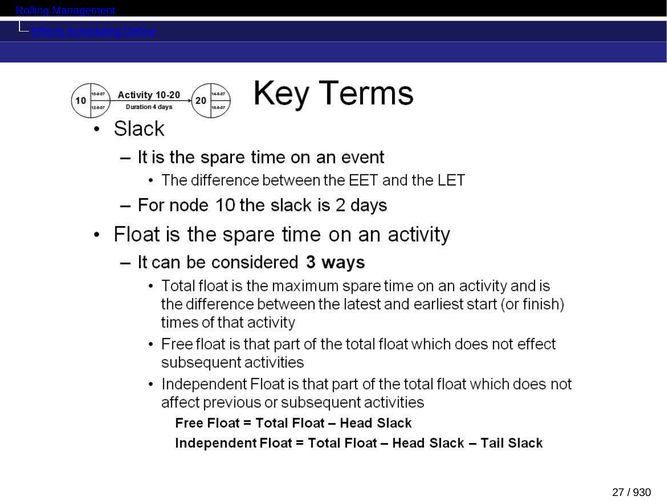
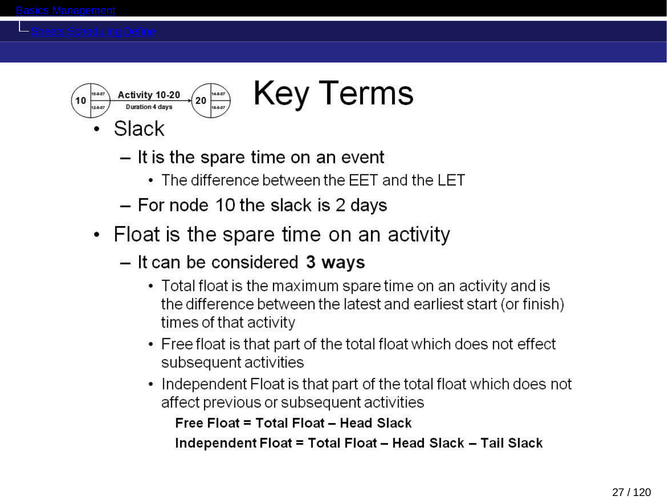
Rolling: Rolling -> Basics (32, 11)
Effects: Effects -> Sheets (48, 31)
930: 930 -> 120 (642, 493)
